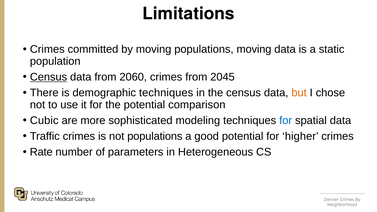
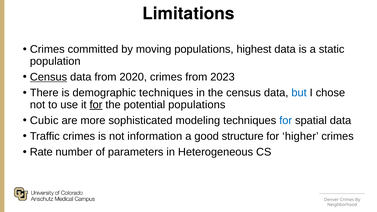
populations moving: moving -> highest (254, 49)
2060: 2060 -> 2020 (133, 77)
2045: 2045 -> 2023 (223, 77)
but colour: orange -> blue (299, 93)
for underline: none -> present (96, 105)
potential comparison: comparison -> populations (197, 105)
not populations: populations -> information (155, 136)
good potential: potential -> structure (243, 136)
